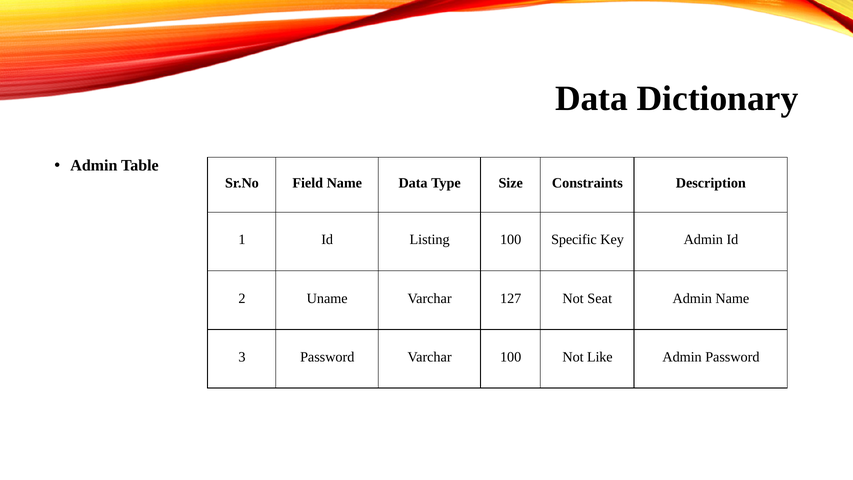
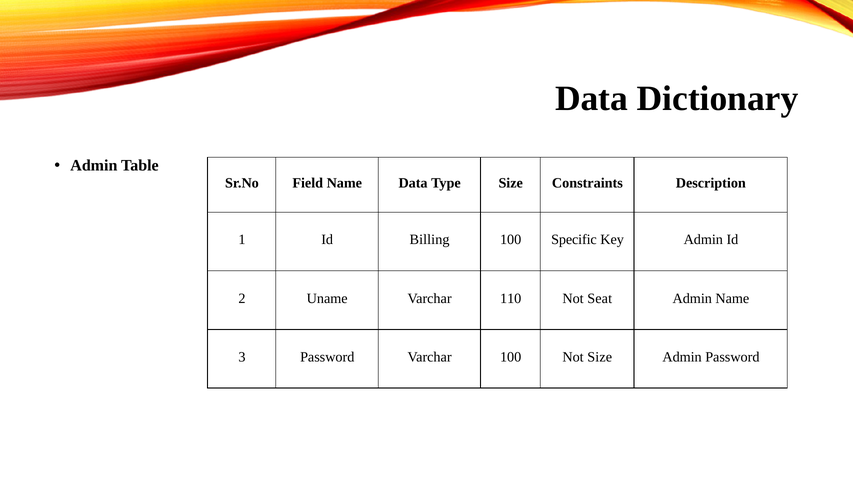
Listing: Listing -> Billing (430, 240)
127: 127 -> 110 (511, 298)
Not Like: Like -> Size (600, 357)
